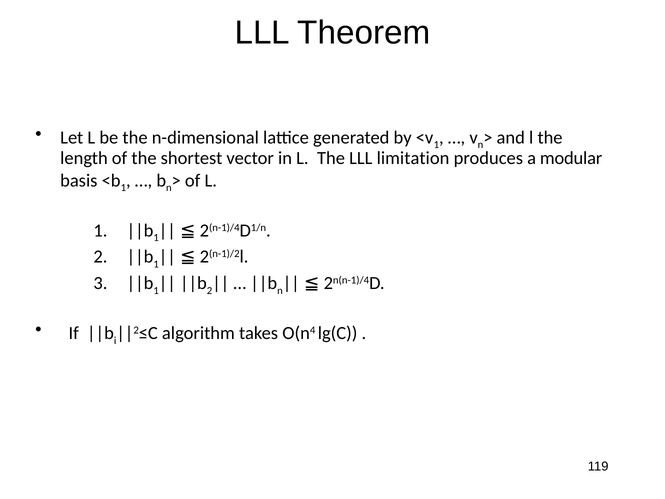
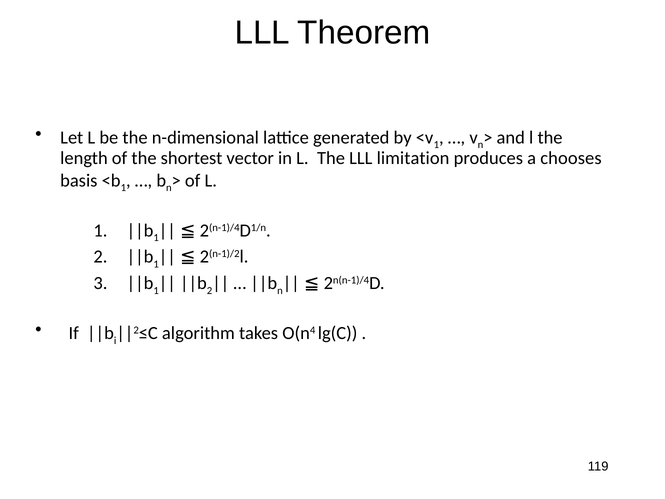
modular: modular -> chooses (571, 158)
